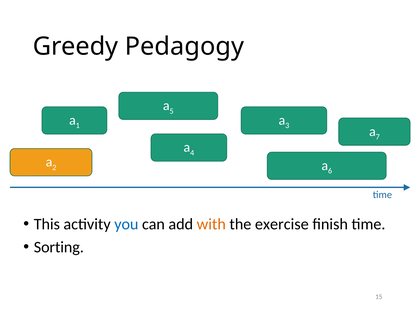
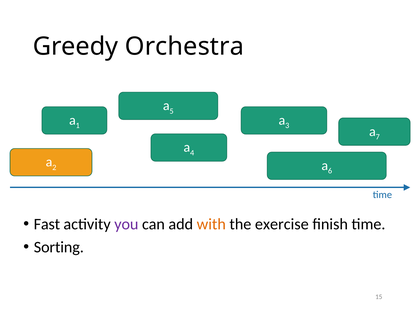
Pedagogy: Pedagogy -> Orchestra (184, 46)
This: This -> Fast (47, 224)
you colour: blue -> purple (126, 224)
